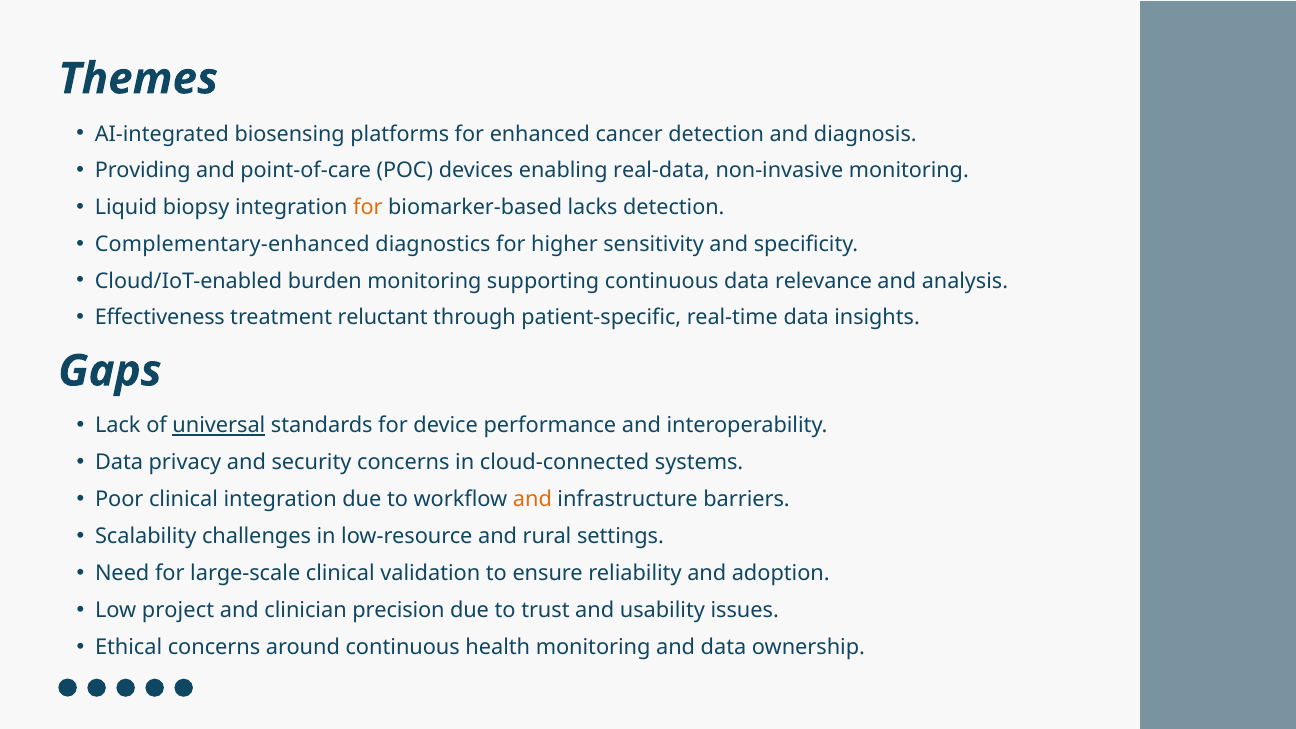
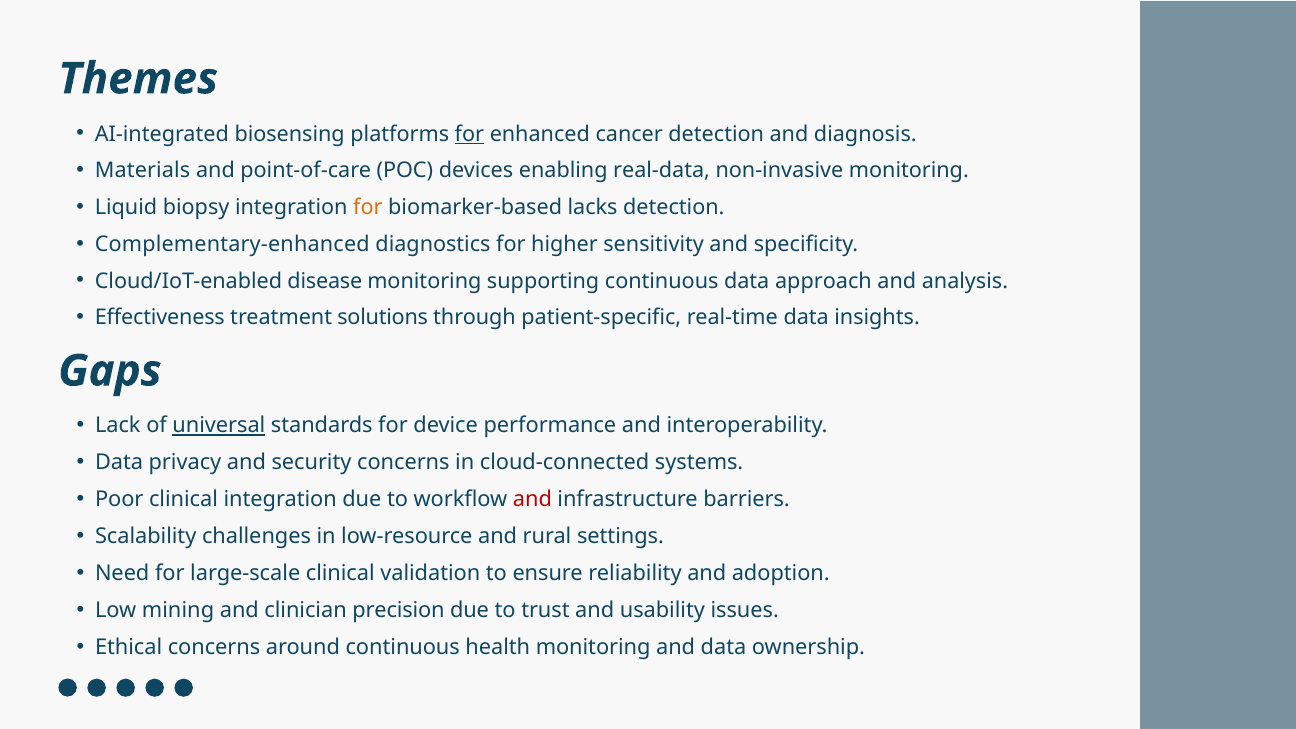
for underline: none -> present (469, 134)
Providing: Providing -> Materials (143, 171)
burden: burden -> disease (325, 281)
relevance: relevance -> approach (823, 281)
reluctant: reluctant -> solutions (383, 318)
and colour: orange -> red (532, 499)
project: project -> mining (178, 610)
